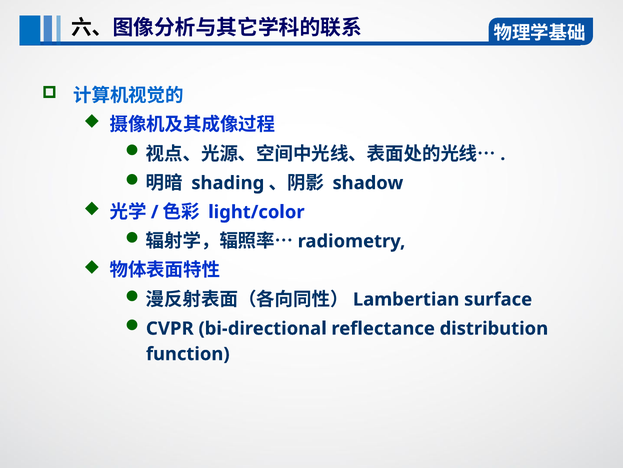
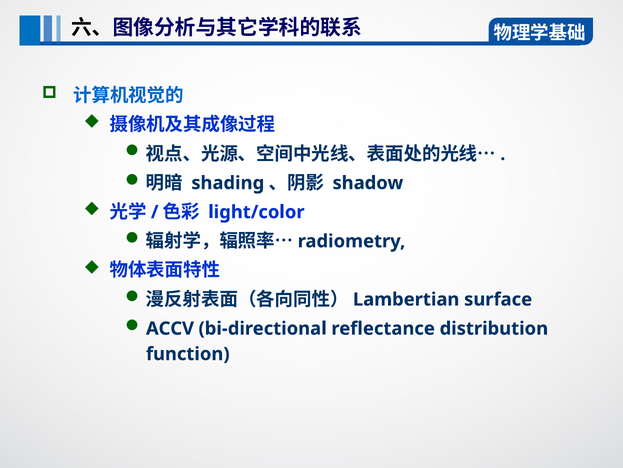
CVPR: CVPR -> ACCV (170, 328)
